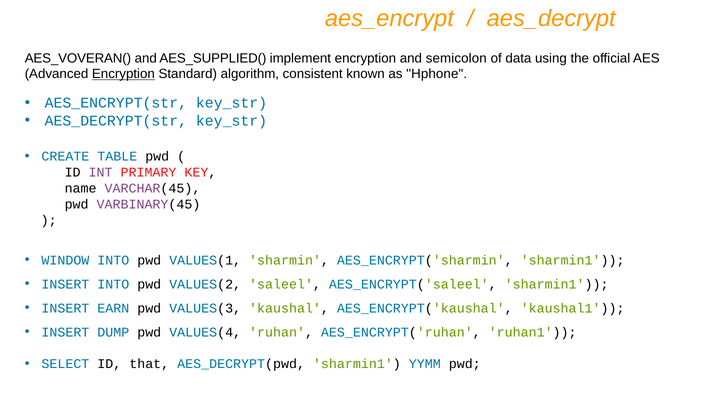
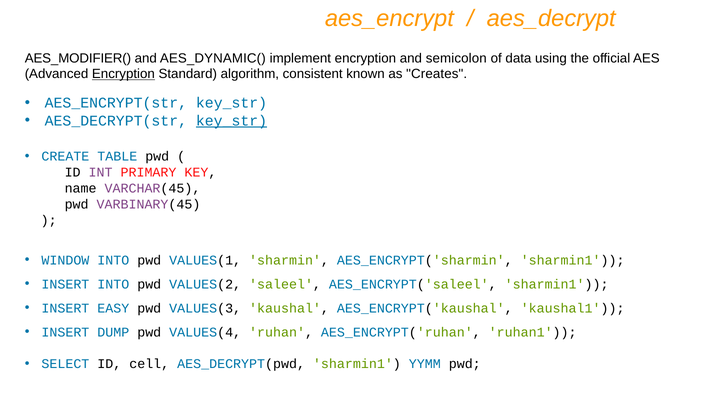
AES_VOVERAN(: AES_VOVERAN( -> AES_MODIFIER( (78, 58)
AES_SUPPLIED(: AES_SUPPLIED( -> AES_DYNAMIC( (213, 58)
Hphone: Hphone -> Creates (437, 74)
key_str underline: none -> present (232, 121)
EARN: EARN -> EASY (113, 308)
that: that -> cell (149, 364)
